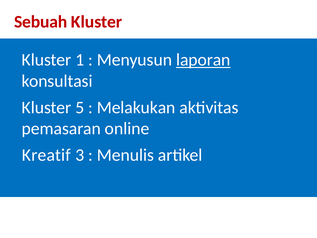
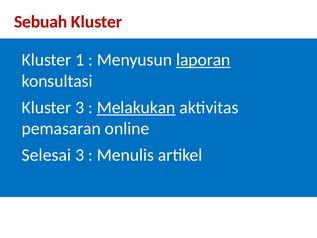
Kluster 5: 5 -> 3 (80, 107)
Melakukan underline: none -> present (136, 107)
Kreatif: Kreatif -> Selesai (46, 155)
